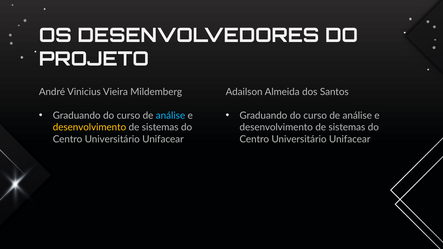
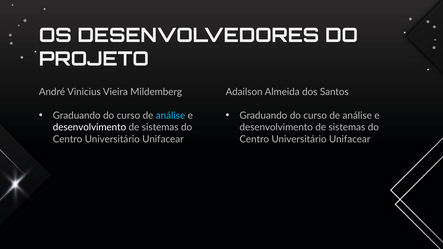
desenvolvimento colour: yellow -> white (89, 127)
